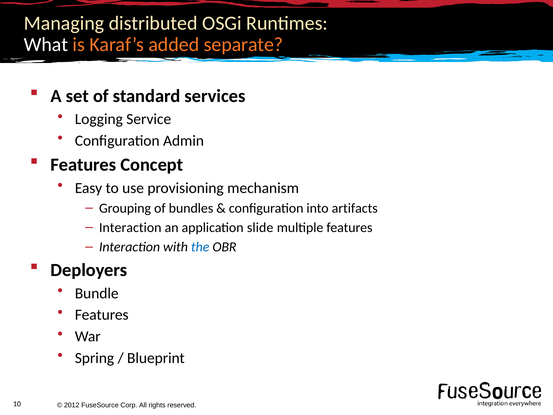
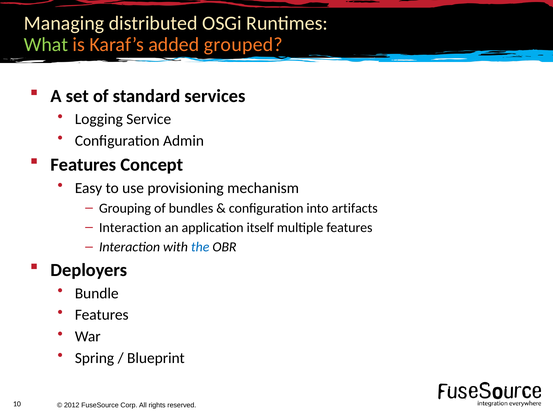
What colour: white -> light green (46, 45)
separate: separate -> grouped (243, 45)
slide: slide -> itself (260, 227)
